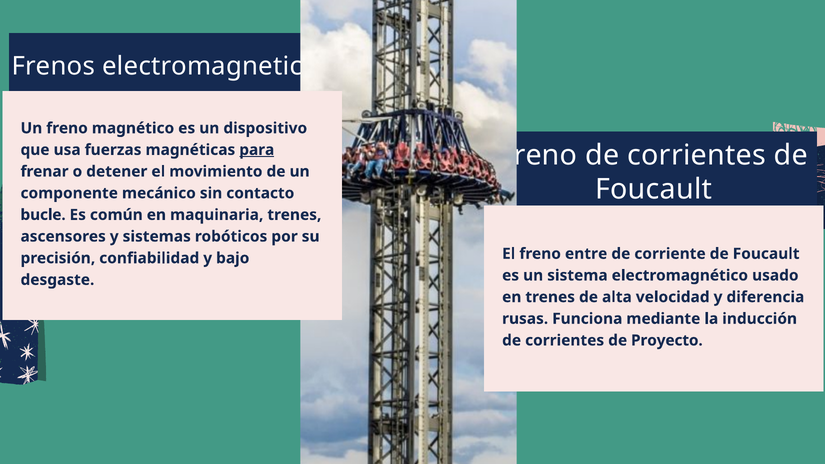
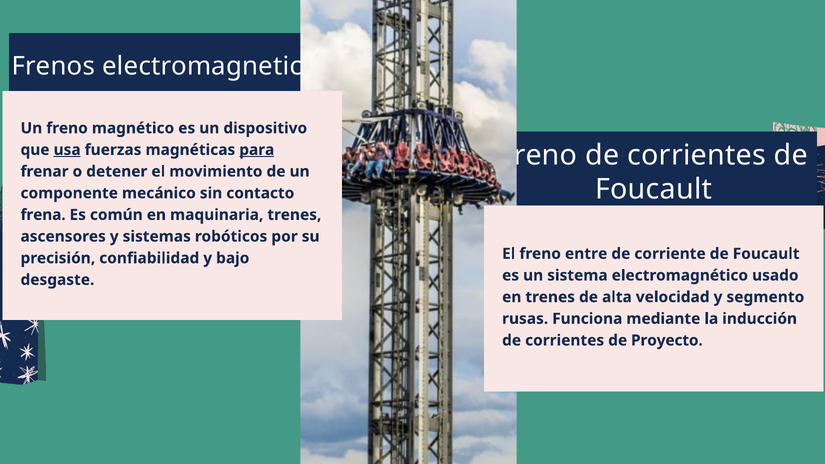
usa underline: none -> present (67, 150)
bucle: bucle -> frena (43, 215)
diferencia: diferencia -> segmento (765, 297)
